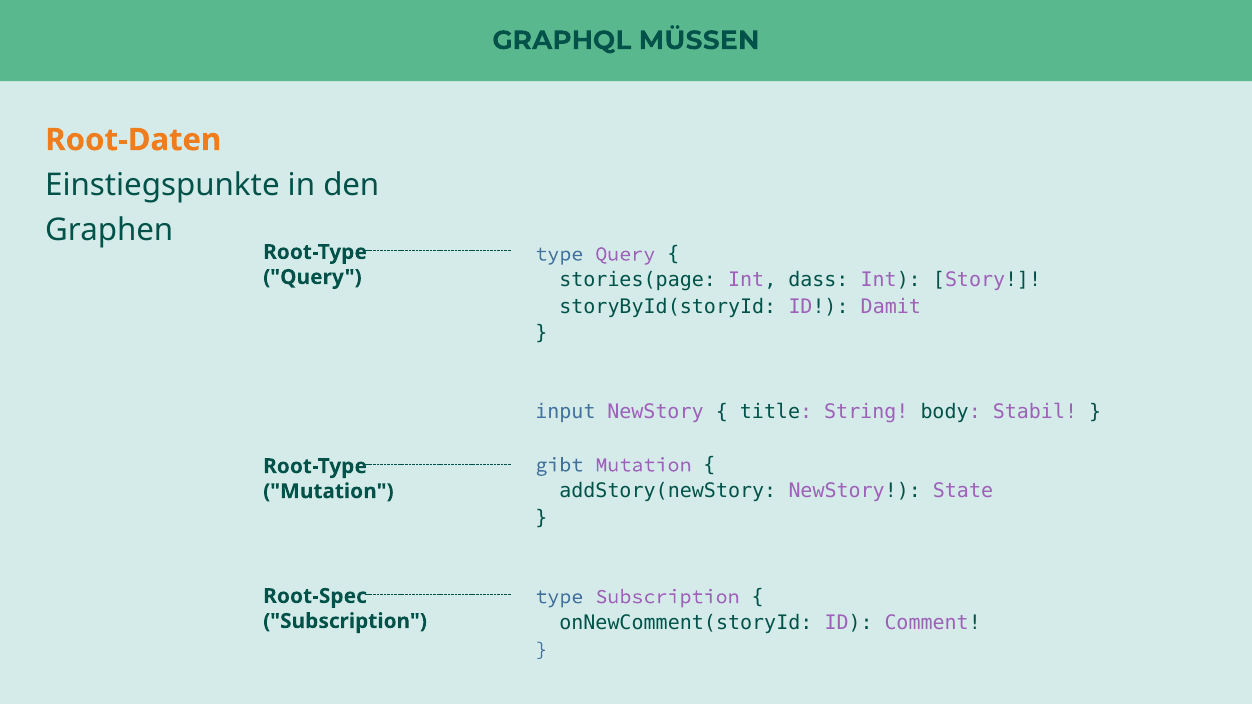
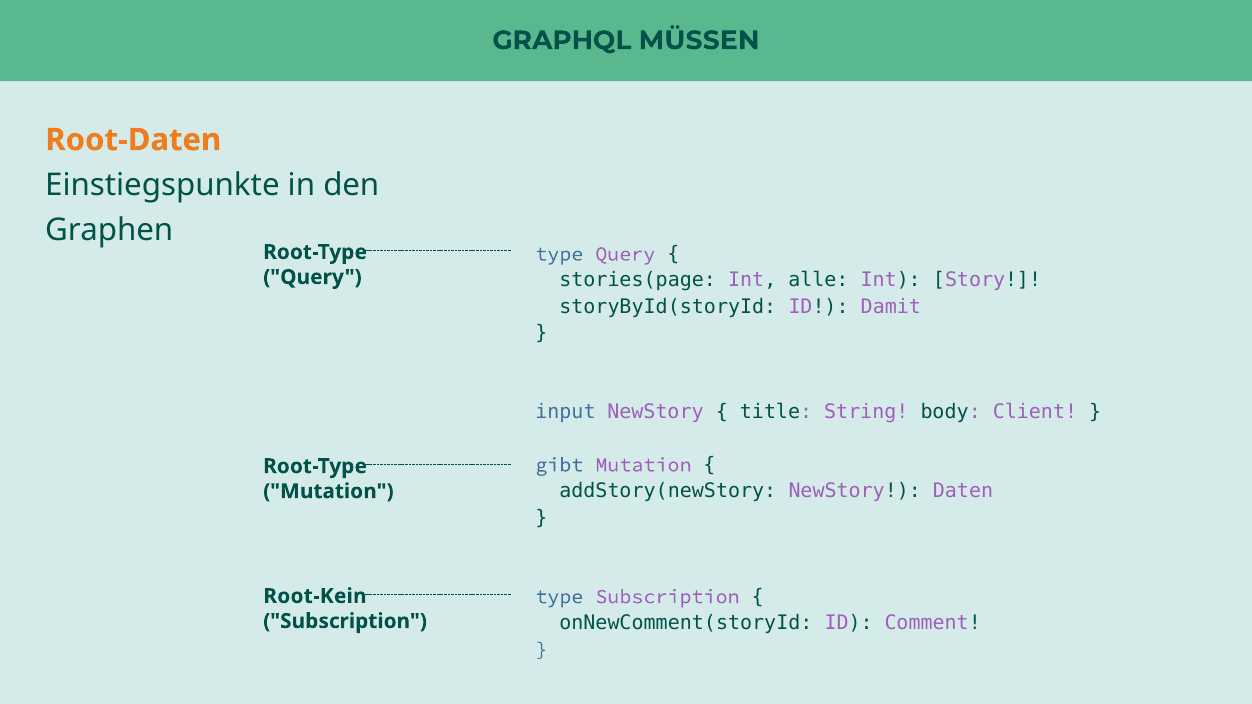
dass: dass -> alle (818, 280)
Stabil: Stabil -> Client (1035, 412)
State: State -> Daten (963, 491)
Root-Spec: Root-Spec -> Root-Kein (315, 596)
